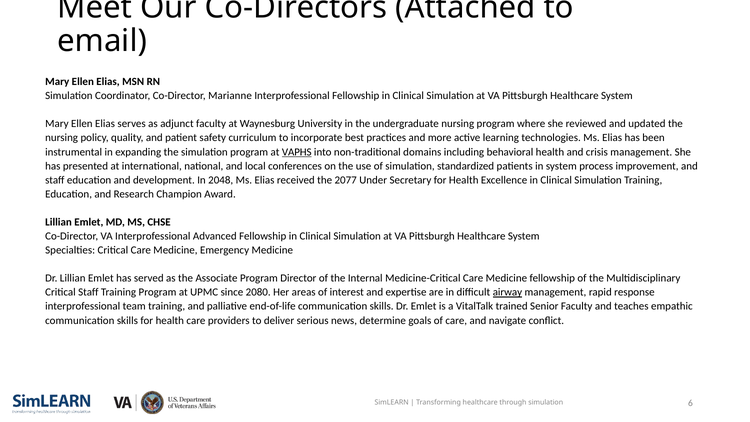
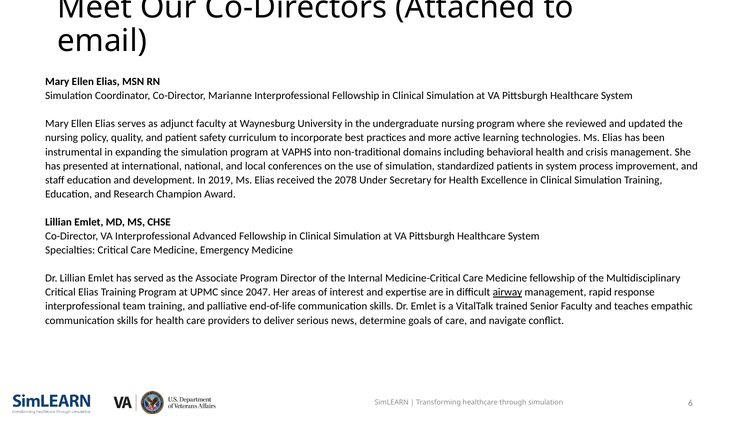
VAPHS underline: present -> none (297, 152)
2048: 2048 -> 2019 (221, 180)
2077: 2077 -> 2078 (346, 180)
Critical Staff: Staff -> Elias (88, 292)
2080: 2080 -> 2047 (258, 292)
